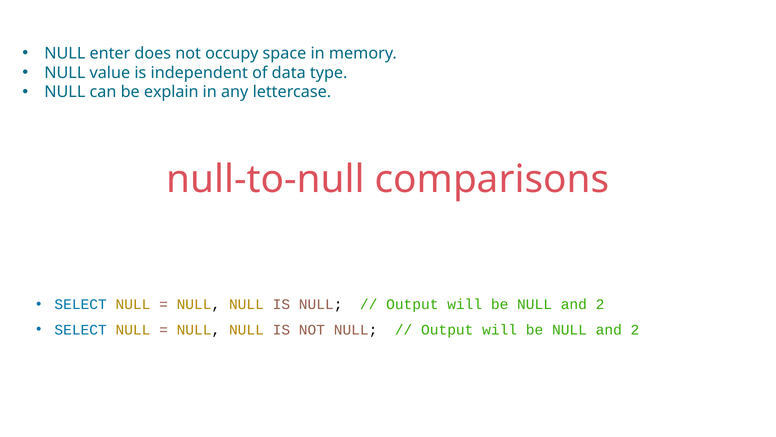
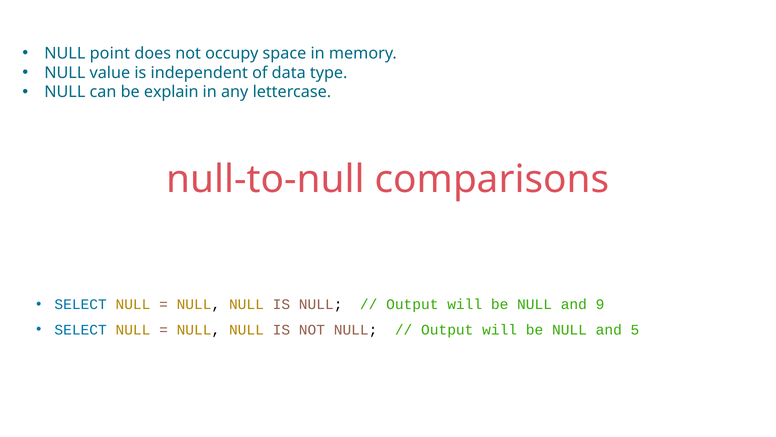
enter: enter -> point (110, 53)
2: 2 -> 9 (600, 304)
2: 2 -> 5 (635, 329)
